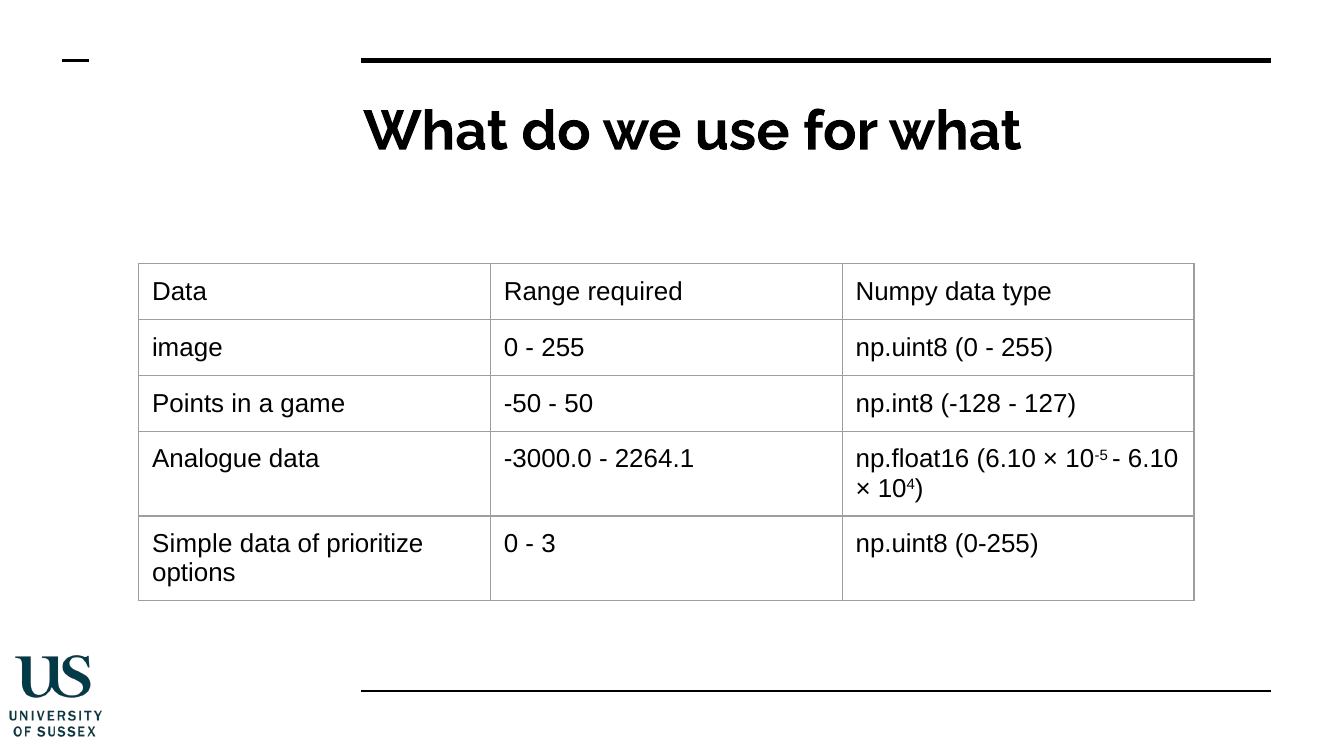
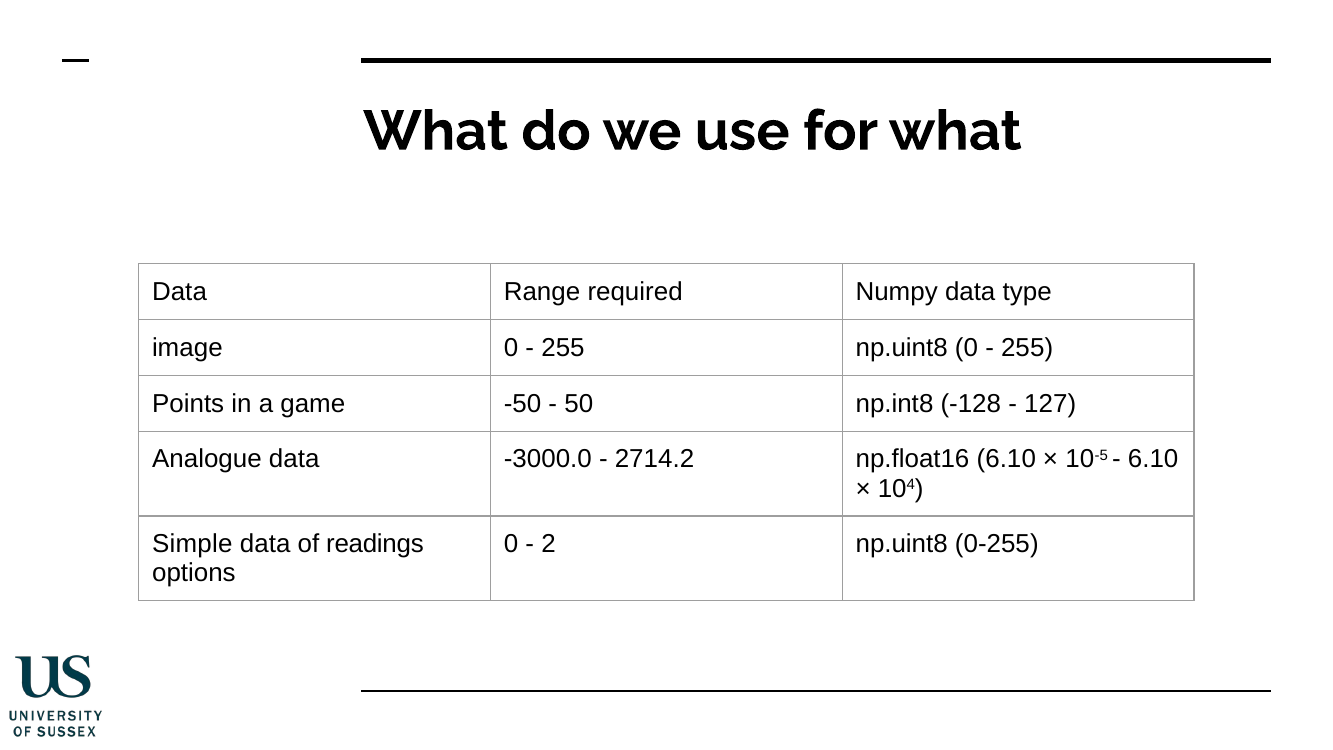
2264.1: 2264.1 -> 2714.2 (654, 459)
prioritize: prioritize -> readings (375, 544)
3: 3 -> 2 (549, 544)
